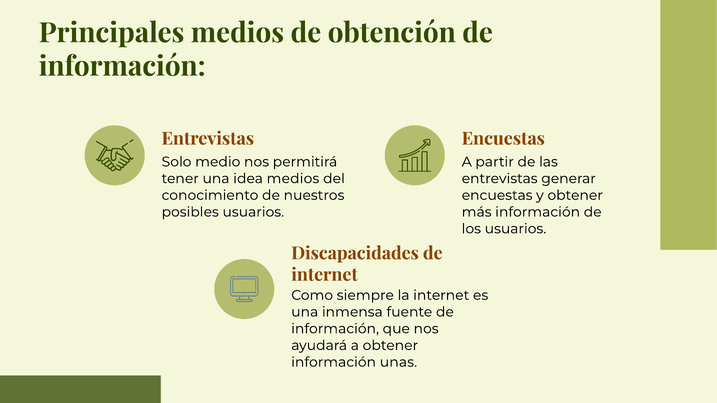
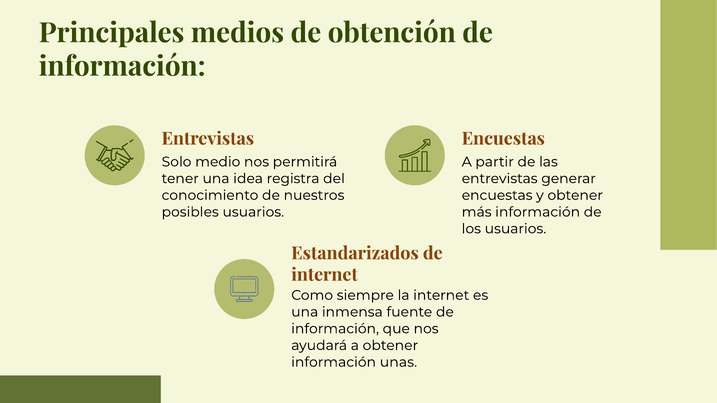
idea medios: medios -> registra (293, 179)
Discapacidades: Discapacidades -> Estandarizados (355, 254)
